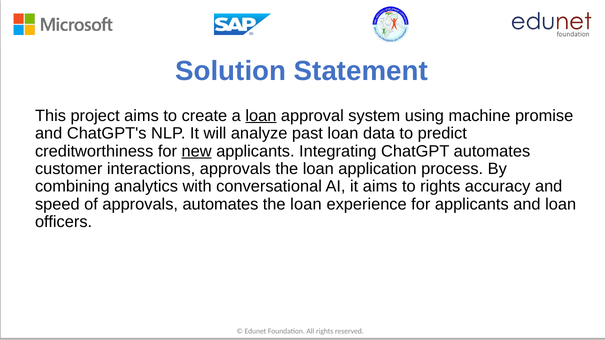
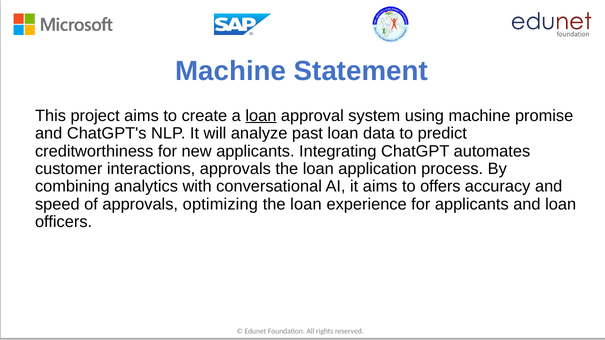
Solution: Solution -> Machine (231, 71)
new underline: present -> none (197, 151)
to rights: rights -> offers (440, 187)
approvals automates: automates -> optimizing (220, 204)
